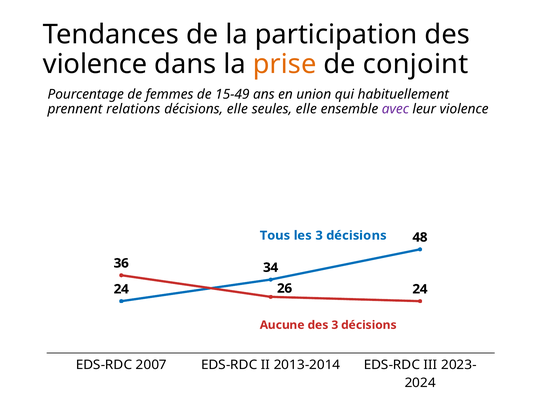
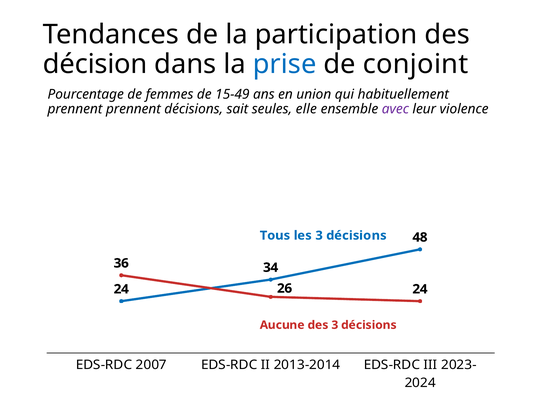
violence: violence -> décision (95, 64)
prise colour: orange -> blue (285, 64)
prennent relations: relations -> prennent (133, 109)
décisions elle: elle -> sait (237, 109)
